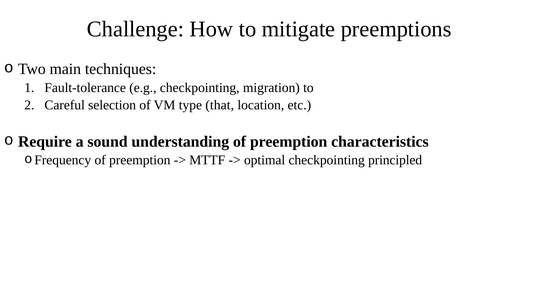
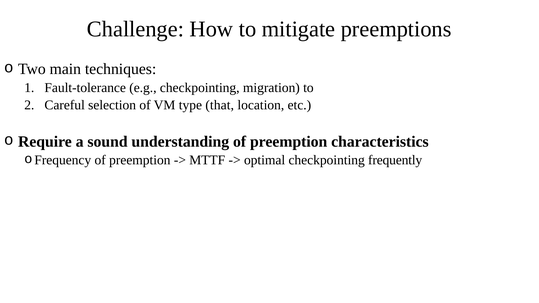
principled: principled -> frequently (395, 160)
